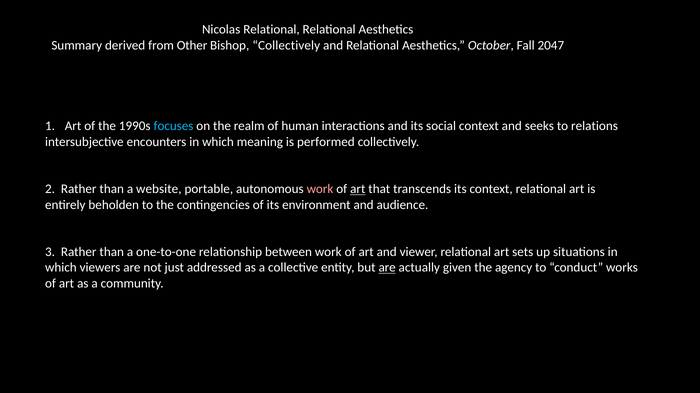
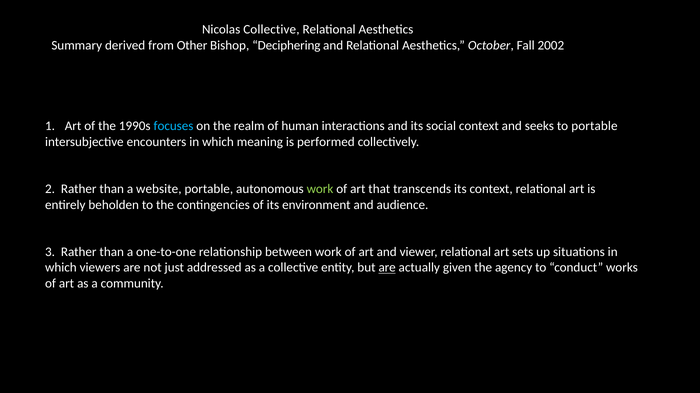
Nicolas Relational: Relational -> Collective (271, 30)
Bishop Collectively: Collectively -> Deciphering (286, 45)
2047: 2047 -> 2002 (551, 45)
to relations: relations -> portable (594, 126)
work colour: pink -> light green (320, 189)
art underline: present -> none (358, 189)
